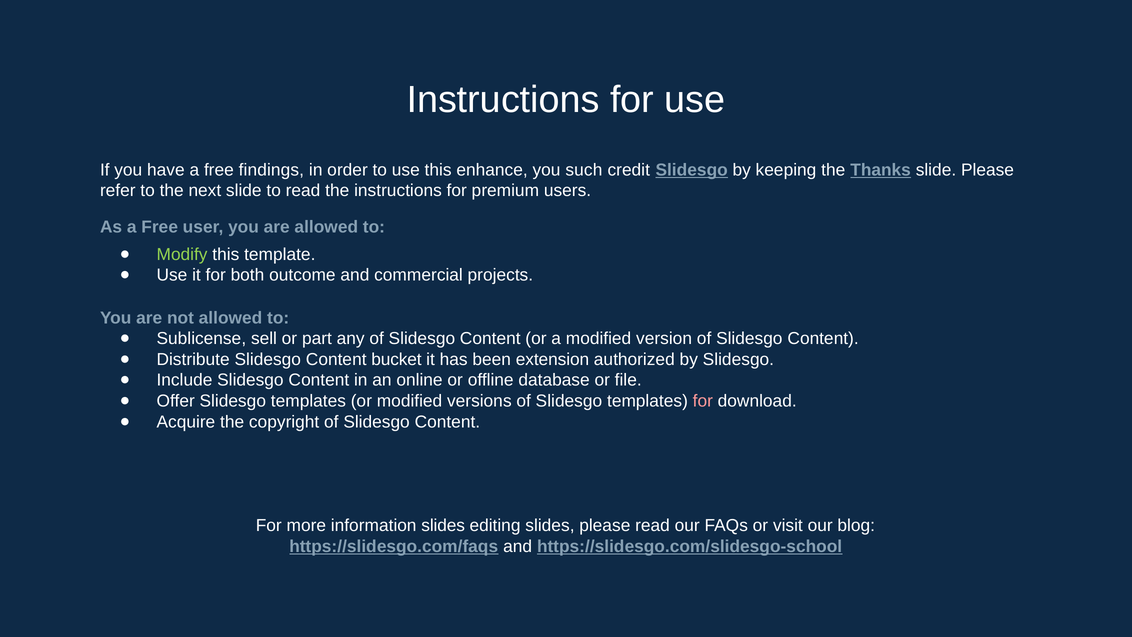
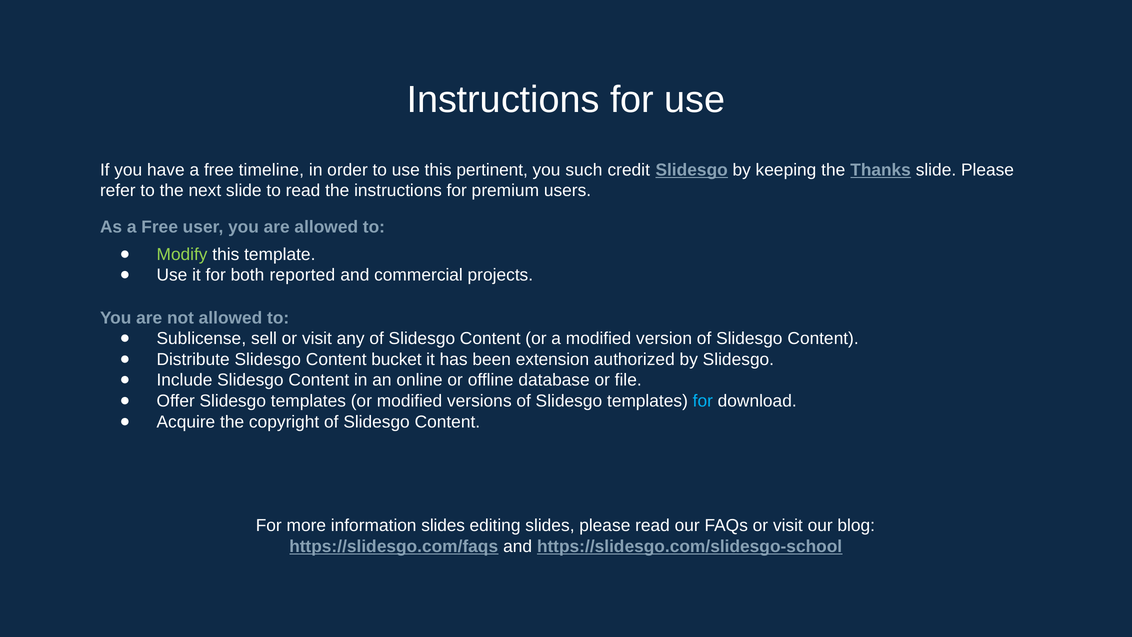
findings: findings -> timeline (271, 170)
enhance: enhance -> pertinent (492, 170)
outcome: outcome -> reported (302, 275)
sell or part: part -> visit (317, 339)
for colour: pink -> light blue (703, 401)
